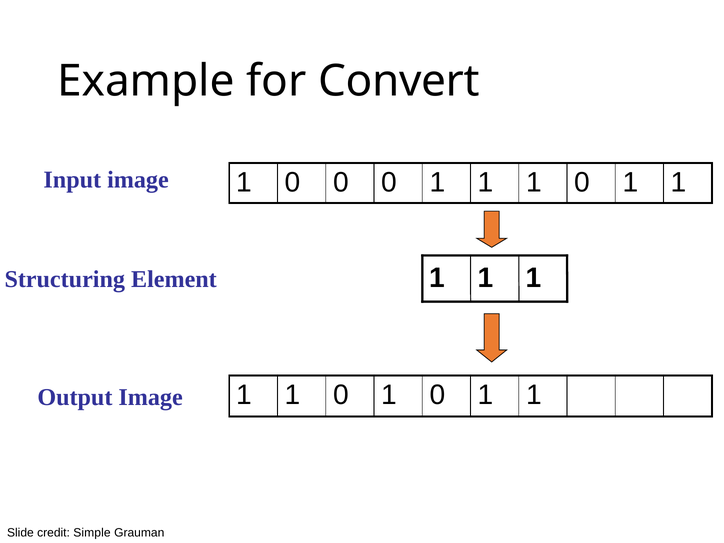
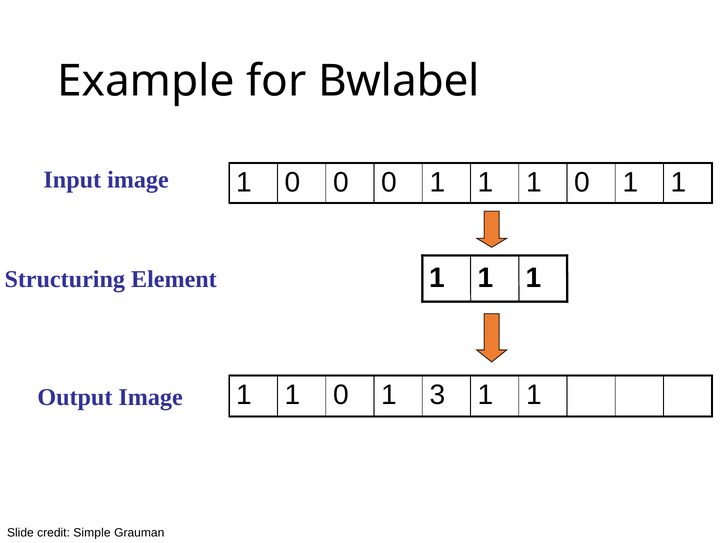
Convert: Convert -> Bwlabel (399, 81)
0 1 0: 0 -> 3 (437, 395)
